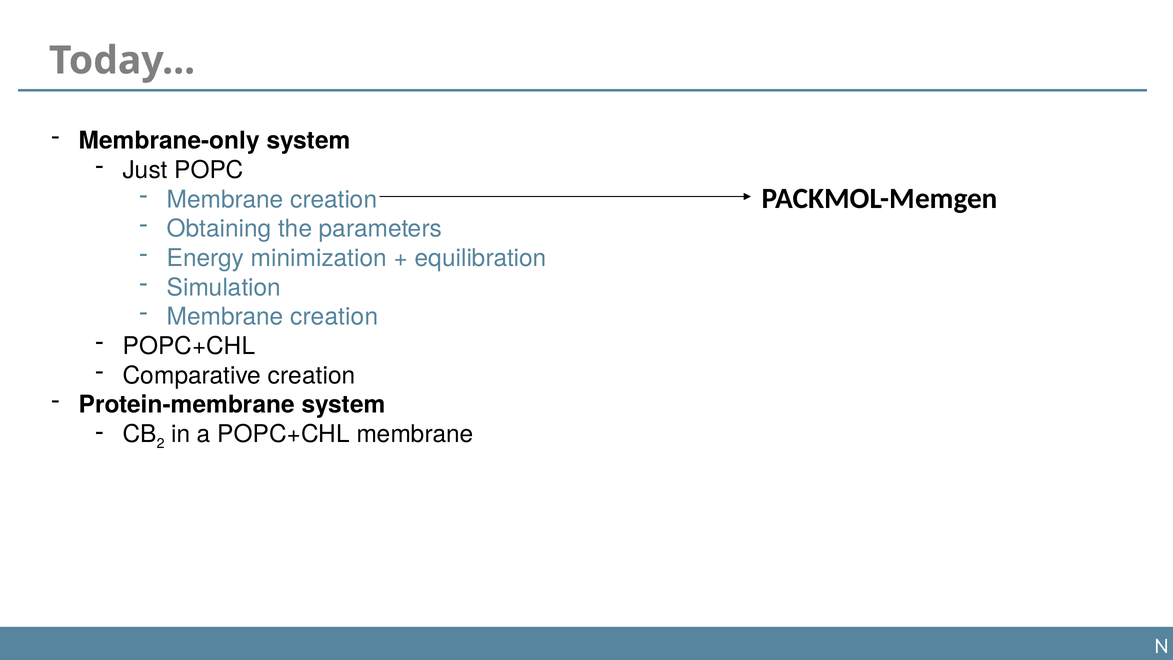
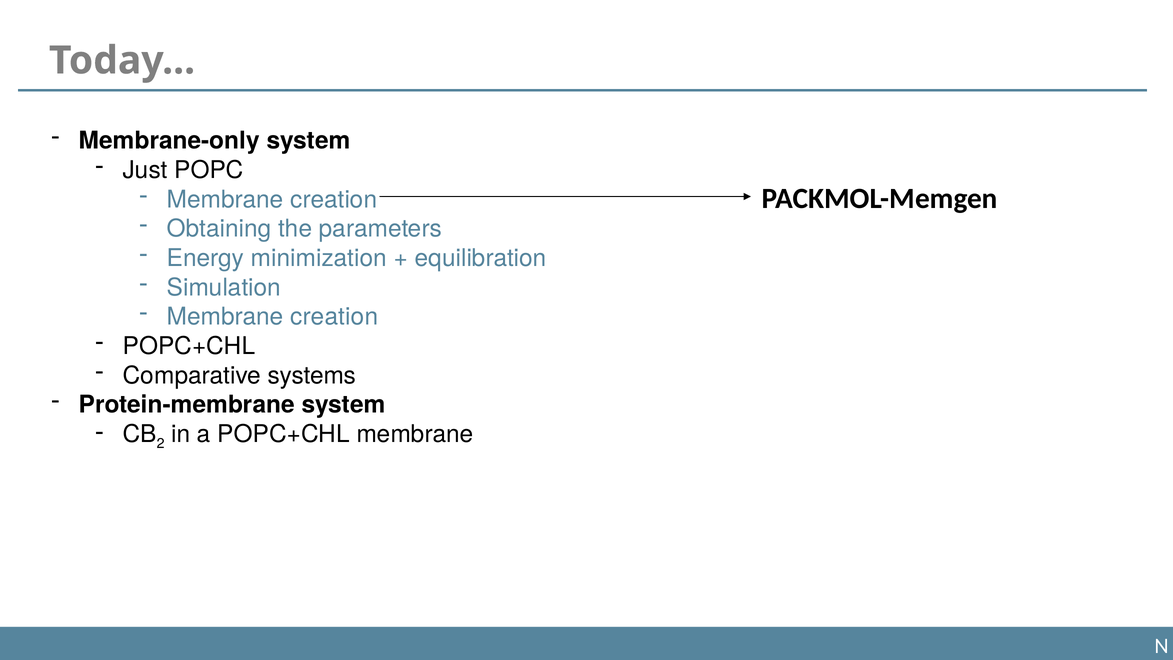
Comparative creation: creation -> systems (312, 375)
